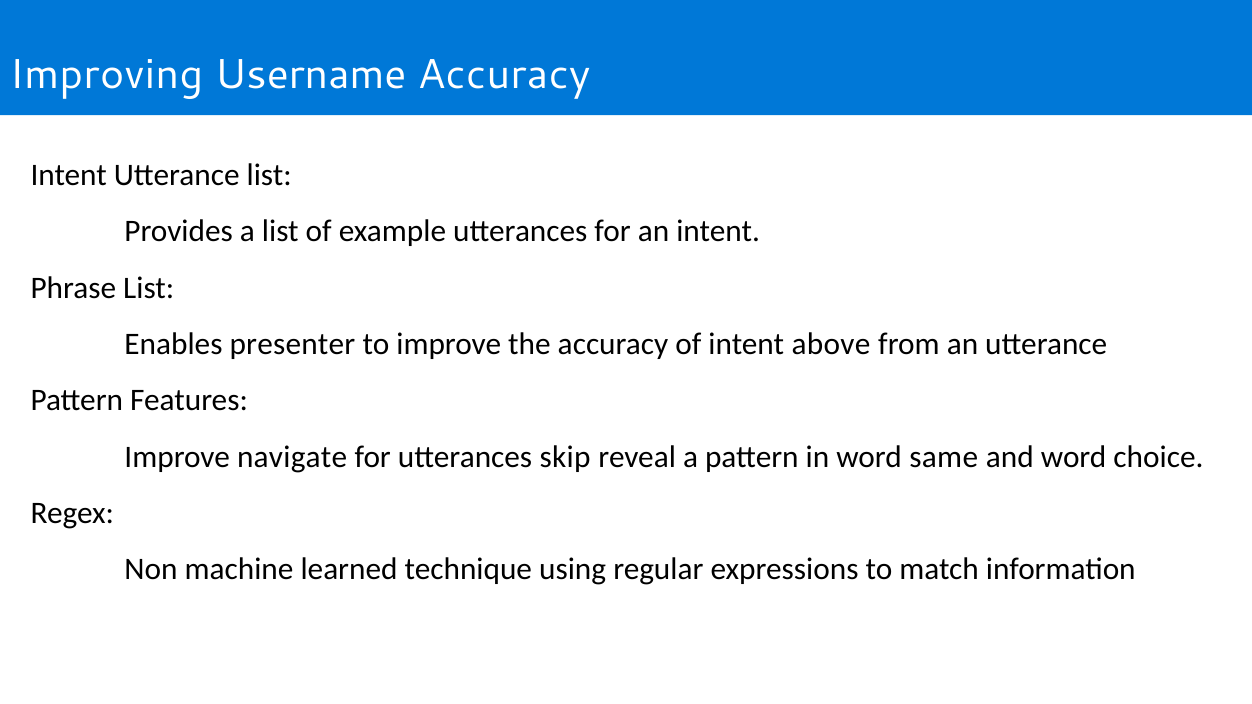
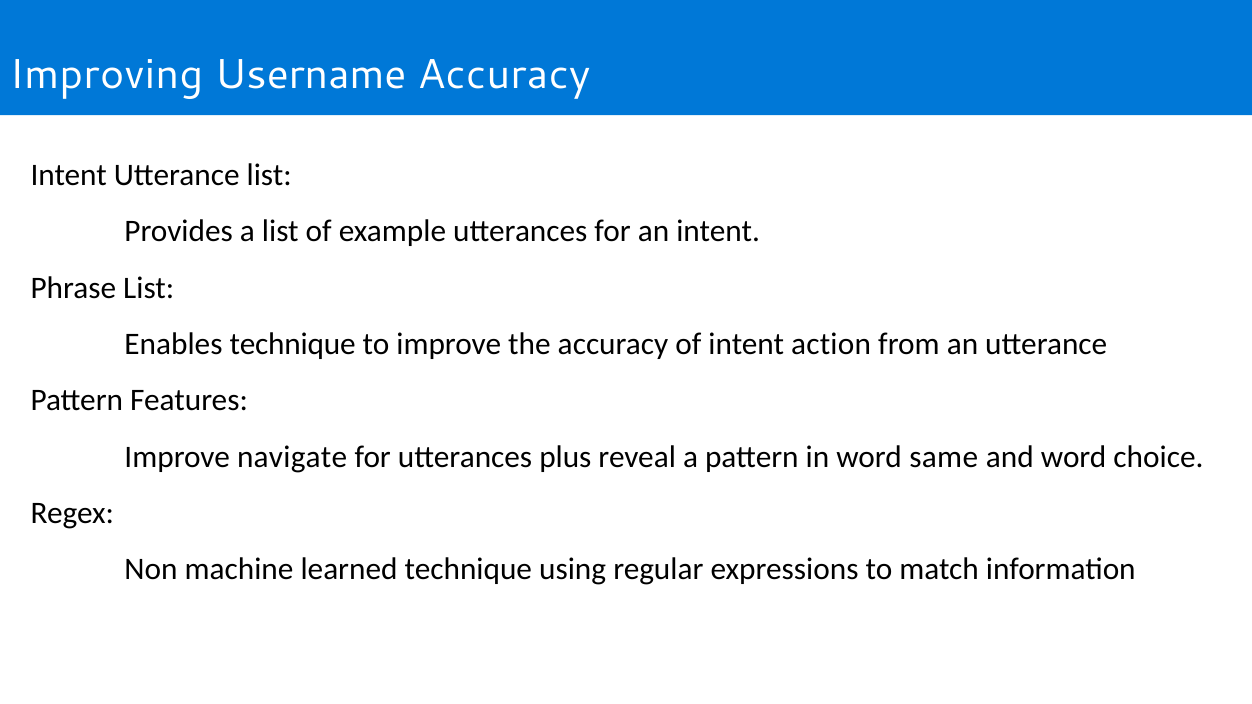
Enables presenter: presenter -> technique (293, 344)
above: above -> action (831, 344)
skip: skip -> plus (565, 457)
